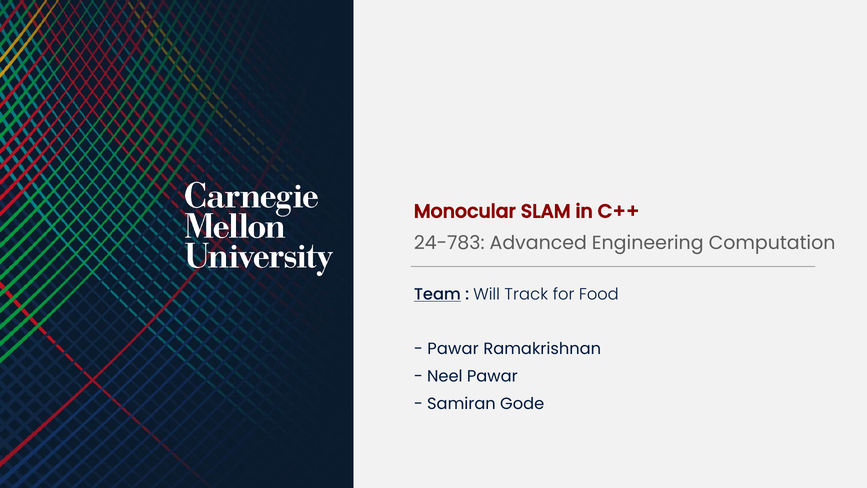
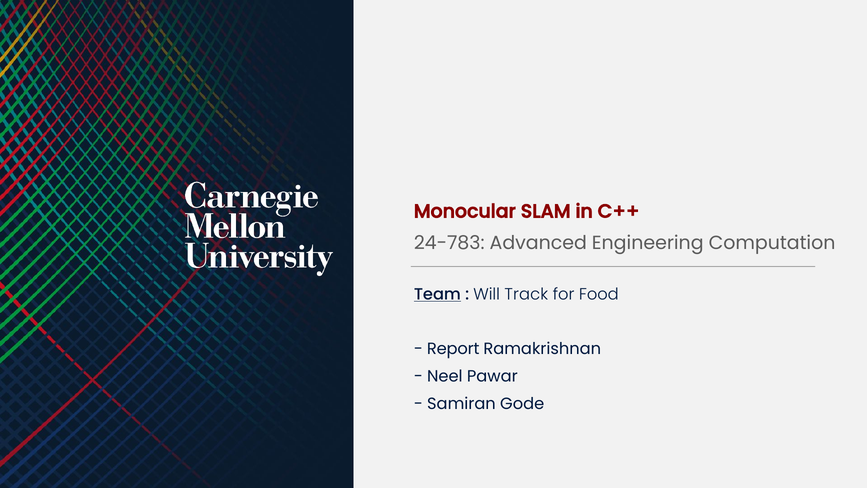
Pawar: Pawar -> Report (453, 349)
